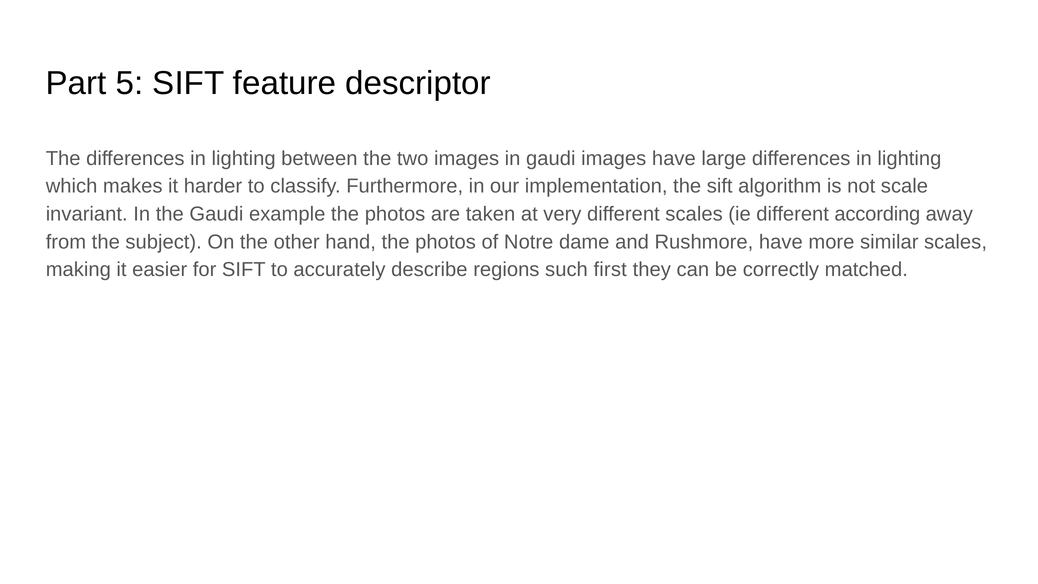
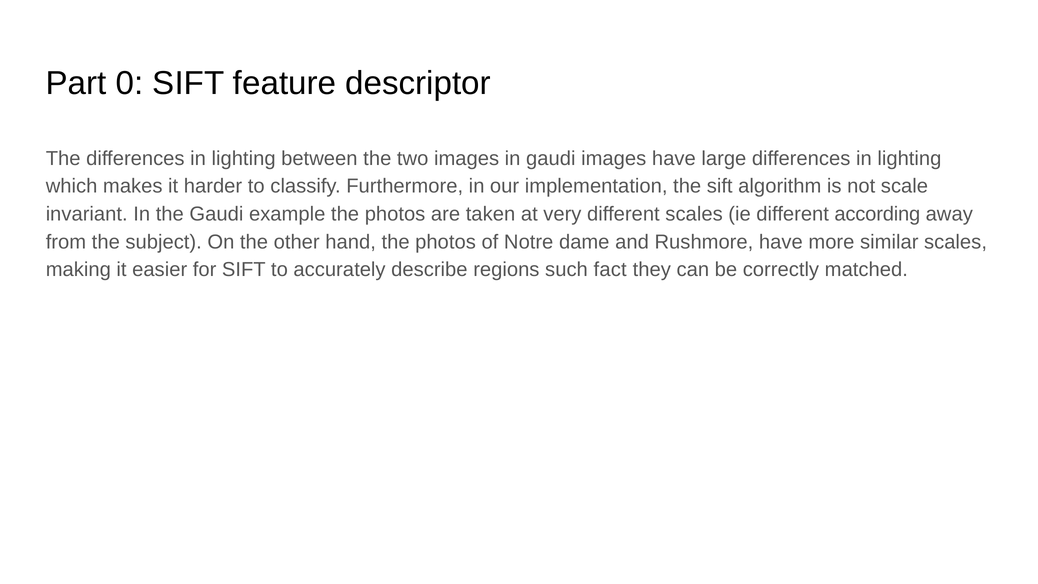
5: 5 -> 0 (130, 83)
first: first -> fact (610, 270)
